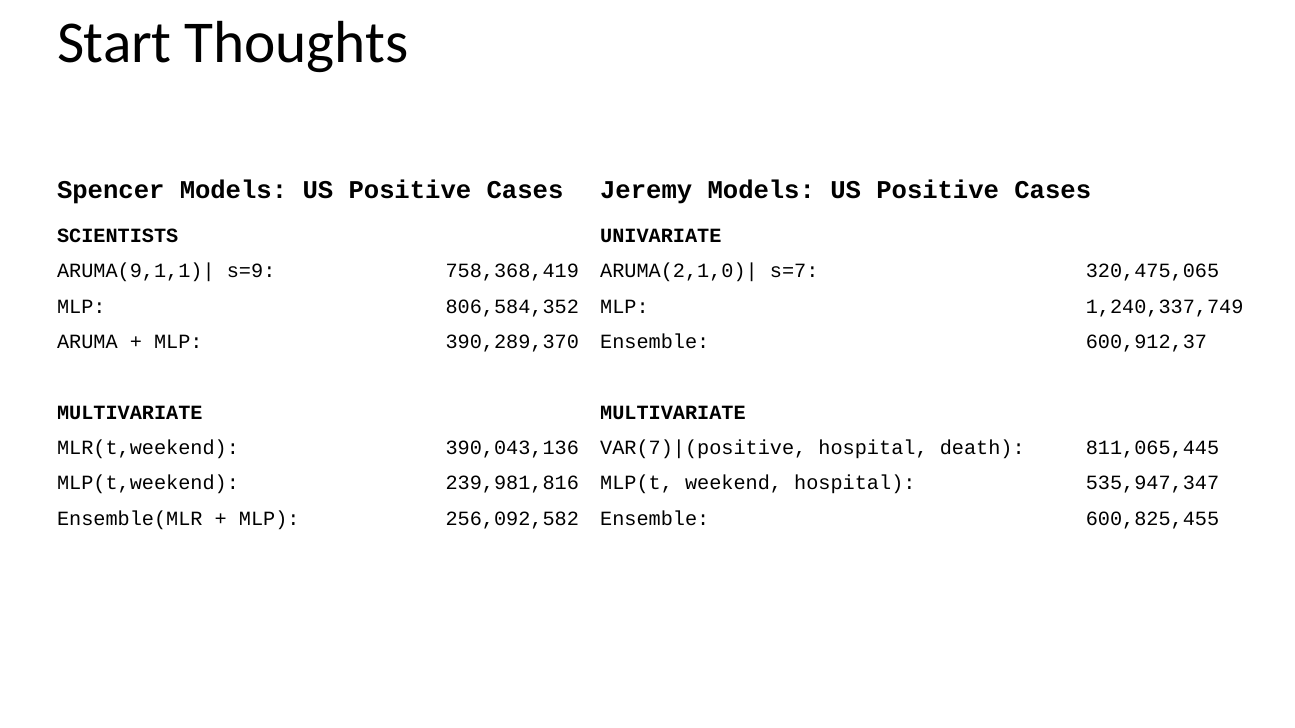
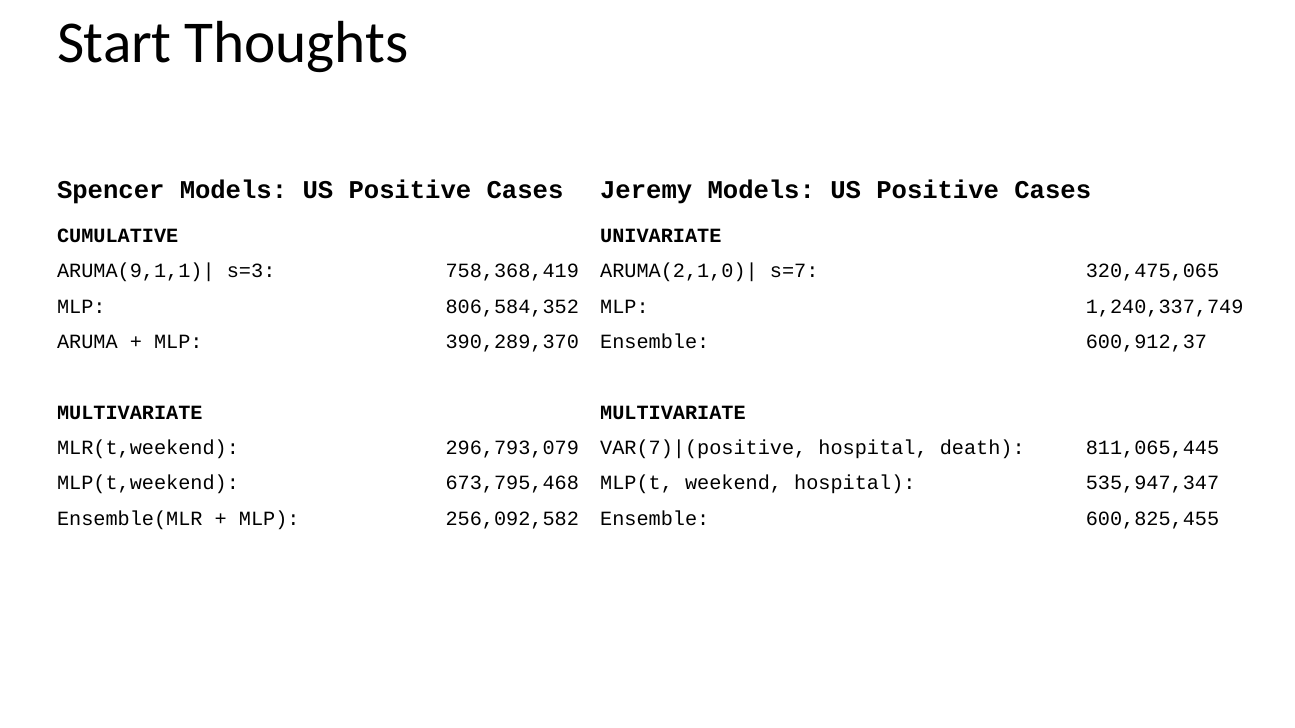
SCIENTISTS: SCIENTISTS -> CUMULATIVE (118, 236)
s=9: s=9 -> s=3 (251, 271)
390,043,136: 390,043,136 -> 296,793,079 (512, 448)
239,981,816: 239,981,816 -> 673,795,468 (512, 484)
